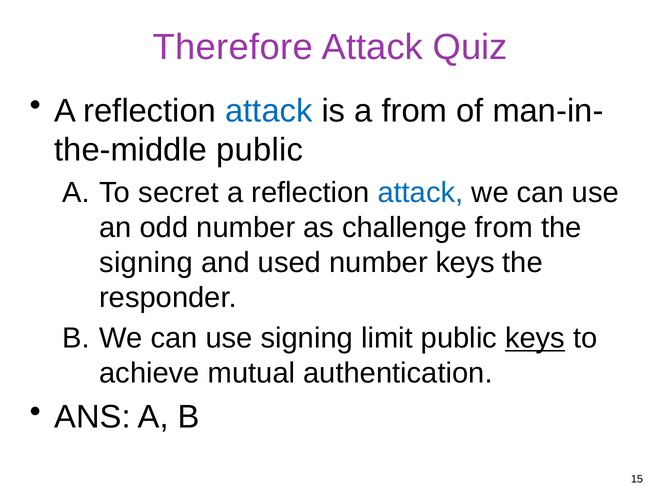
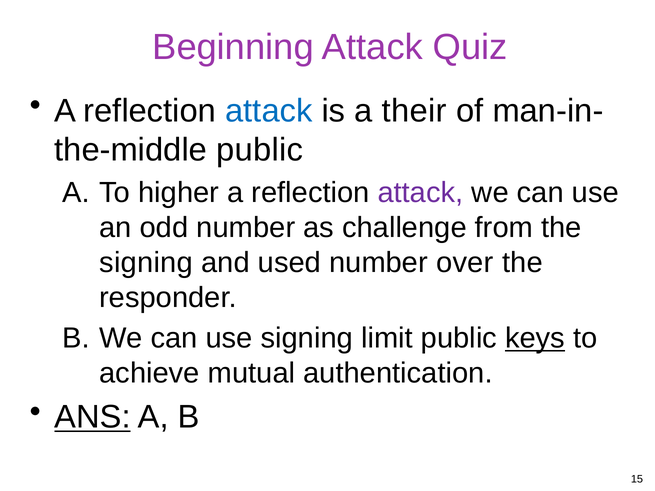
Therefore: Therefore -> Beginning (233, 47)
a from: from -> their (414, 111)
secret: secret -> higher (179, 193)
attack colour: blue -> purple (420, 193)
number keys: keys -> over (465, 263)
ANS underline: none -> present (92, 417)
